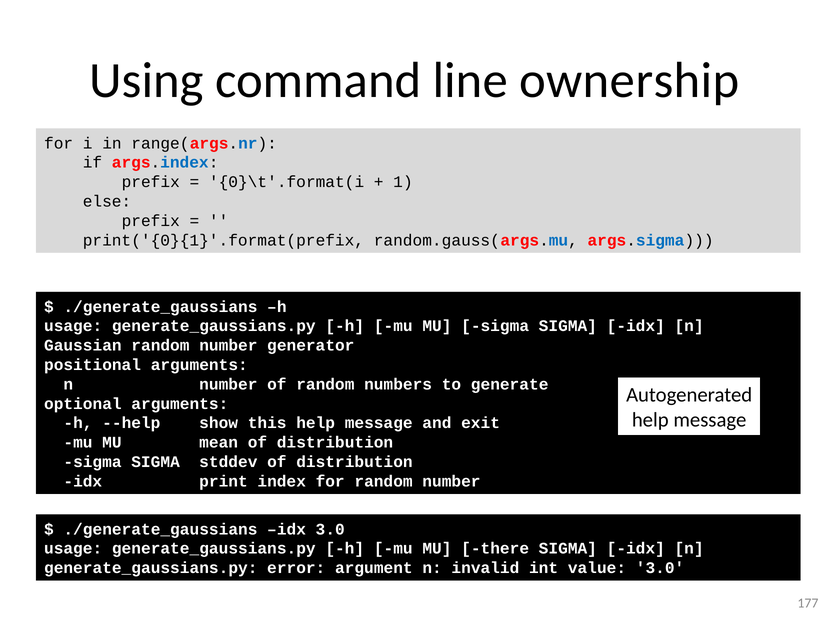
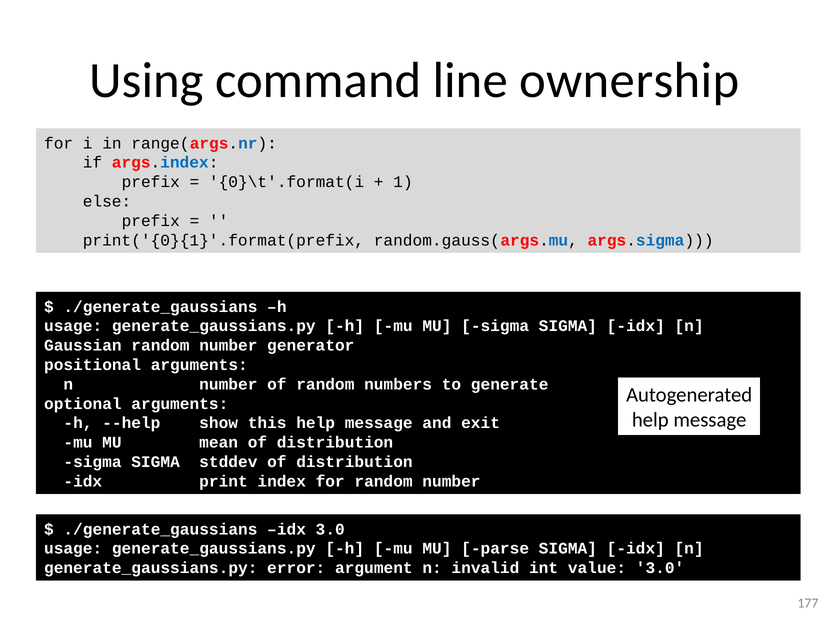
there: there -> parse (495, 548)
